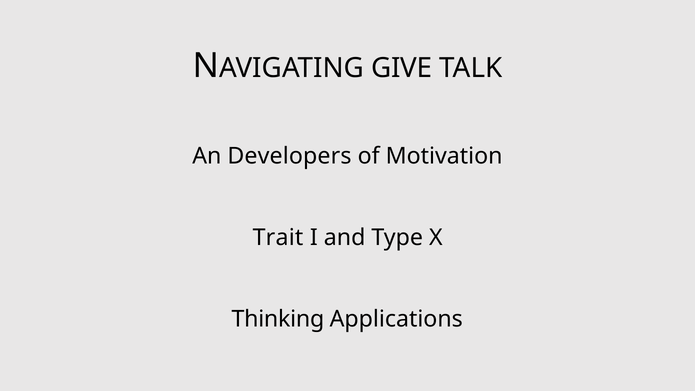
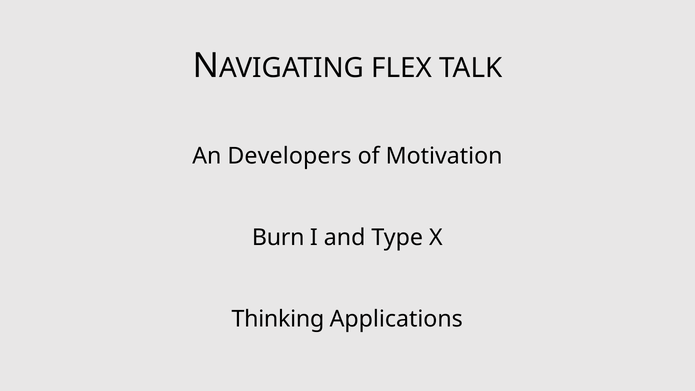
GIVE: GIVE -> FLEX (402, 68)
Trait: Trait -> Burn (278, 237)
